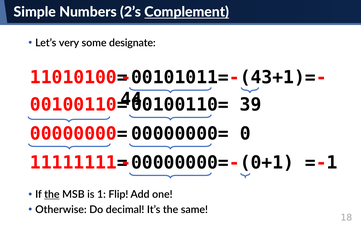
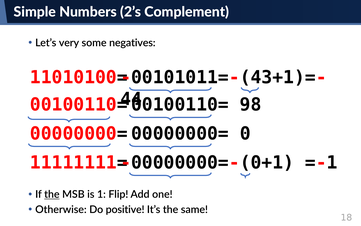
Complement underline: present -> none (187, 12)
designate: designate -> negatives (132, 43)
39: 39 -> 98 (251, 105)
decimal: decimal -> positive (125, 209)
